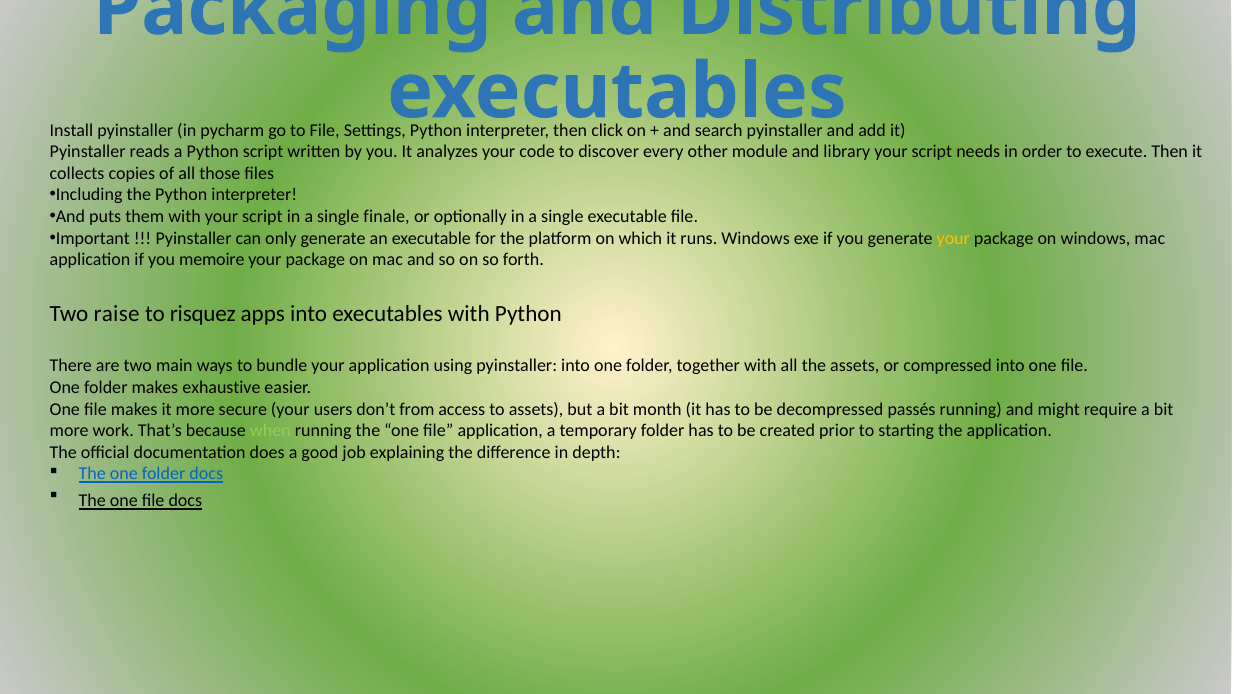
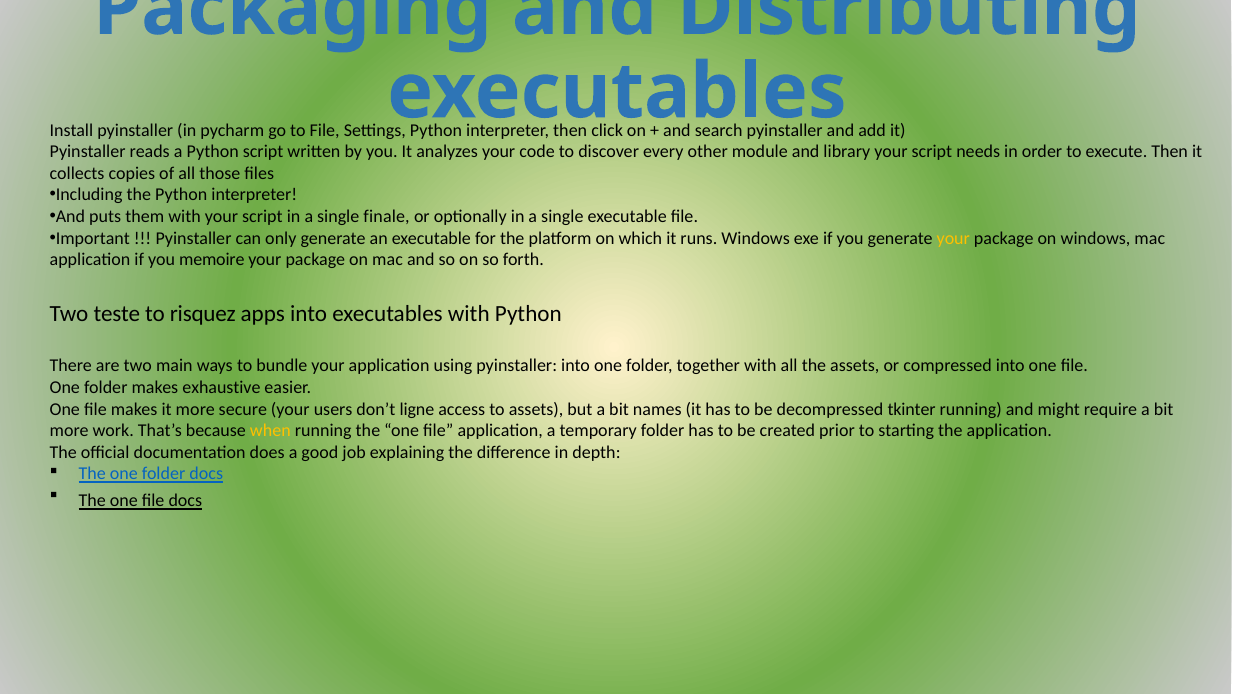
raise: raise -> teste (117, 314)
from: from -> ligne (417, 409)
month: month -> names (657, 409)
passés: passés -> tkinter (912, 409)
when colour: light green -> yellow (270, 431)
